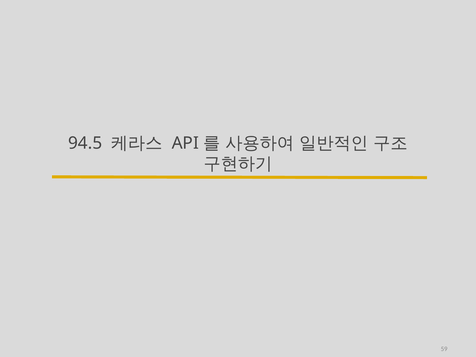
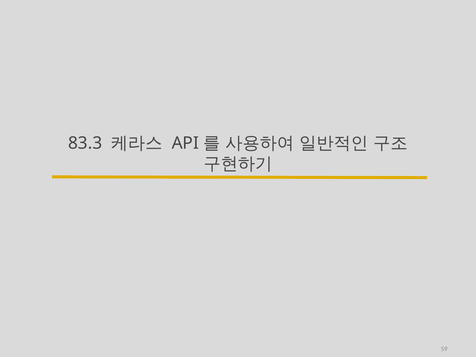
94.5: 94.5 -> 83.3 (85, 143)
